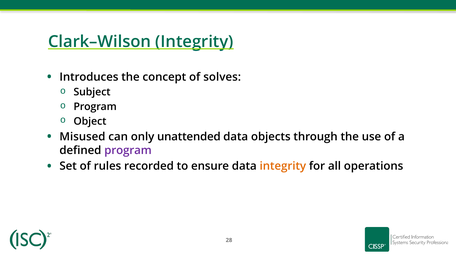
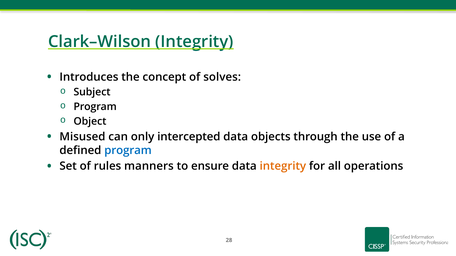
unattended: unattended -> intercepted (189, 137)
program colour: purple -> blue (128, 151)
recorded: recorded -> manners (149, 167)
